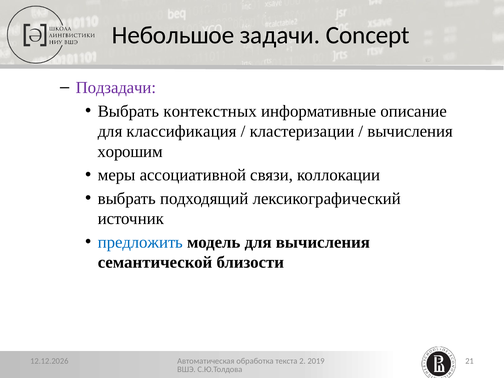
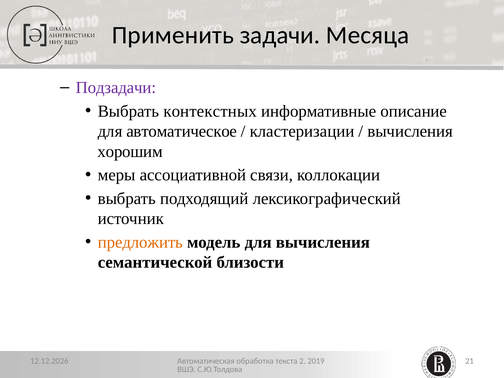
Небольшое: Небольшое -> Применить (173, 35)
Concept: Concept -> Месяца (368, 35)
классификация: классификация -> автоматическое (182, 131)
предложить colour: blue -> orange (140, 242)
